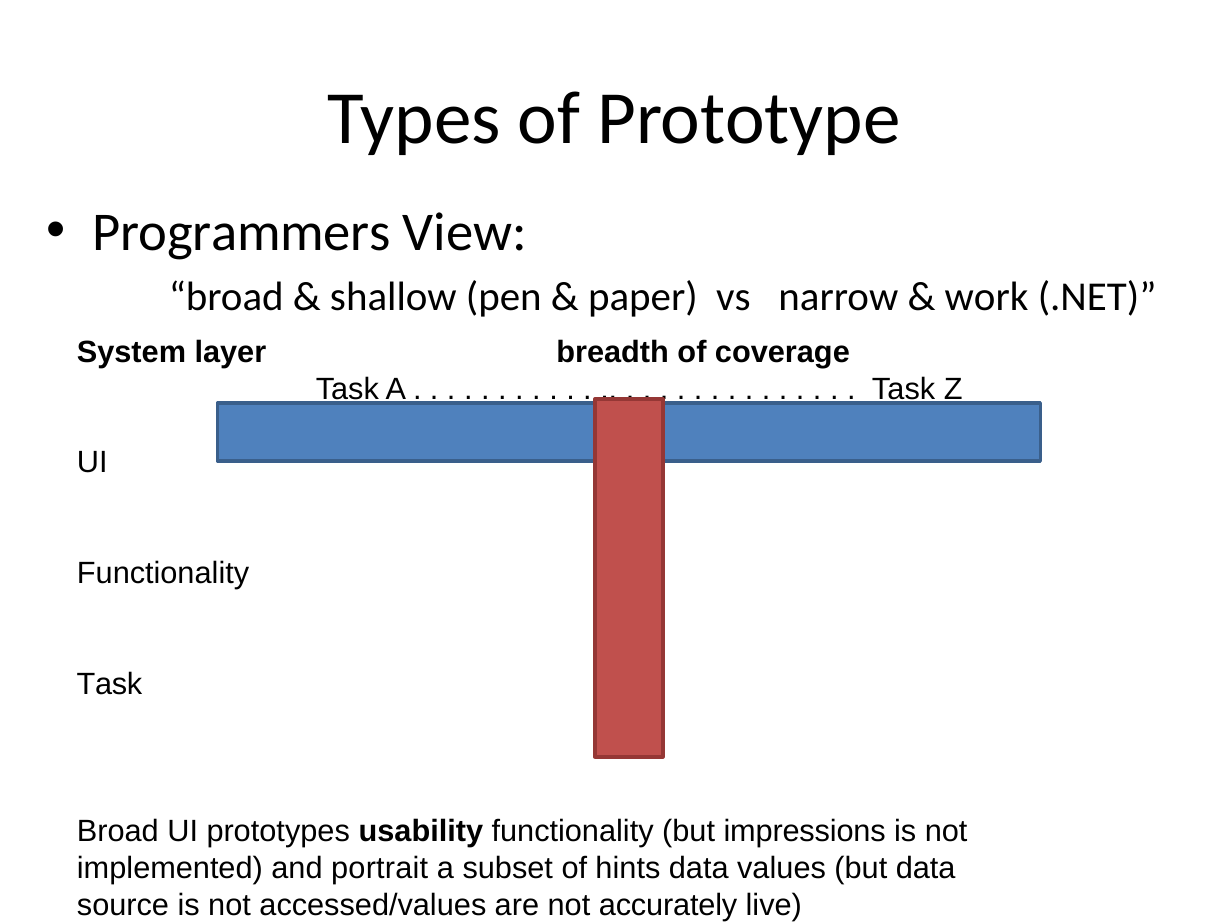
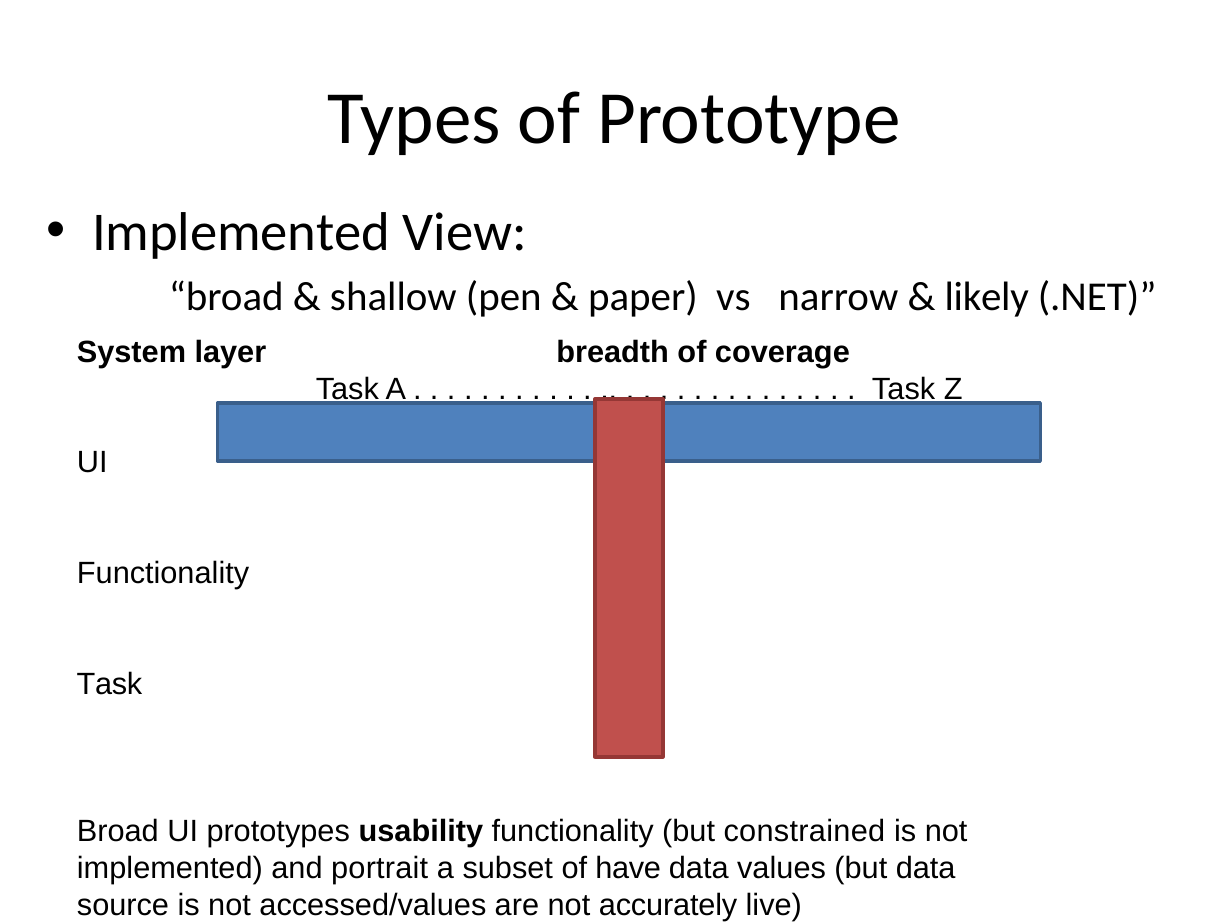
Programmers: Programmers -> Implemented (241, 233)
work: work -> likely (987, 297)
impressions: impressions -> constrained (804, 831)
hints: hints -> have (628, 868)
